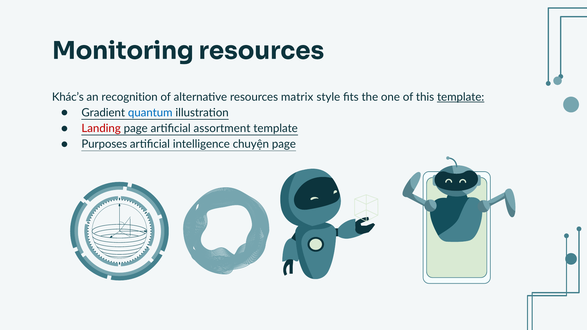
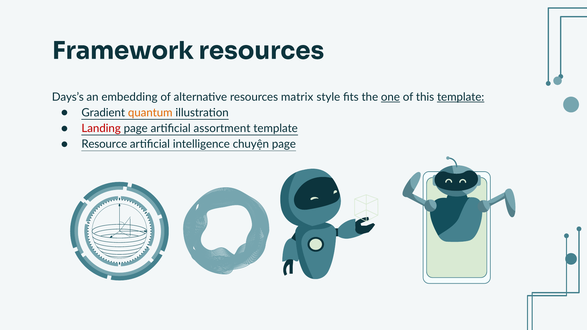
Monitoring: Monitoring -> Framework (123, 51)
Khác’s: Khác’s -> Days’s (68, 97)
recognition: recognition -> embedding (129, 97)
one underline: none -> present (390, 97)
quantum colour: blue -> orange (150, 113)
Purposes: Purposes -> Resource (104, 144)
